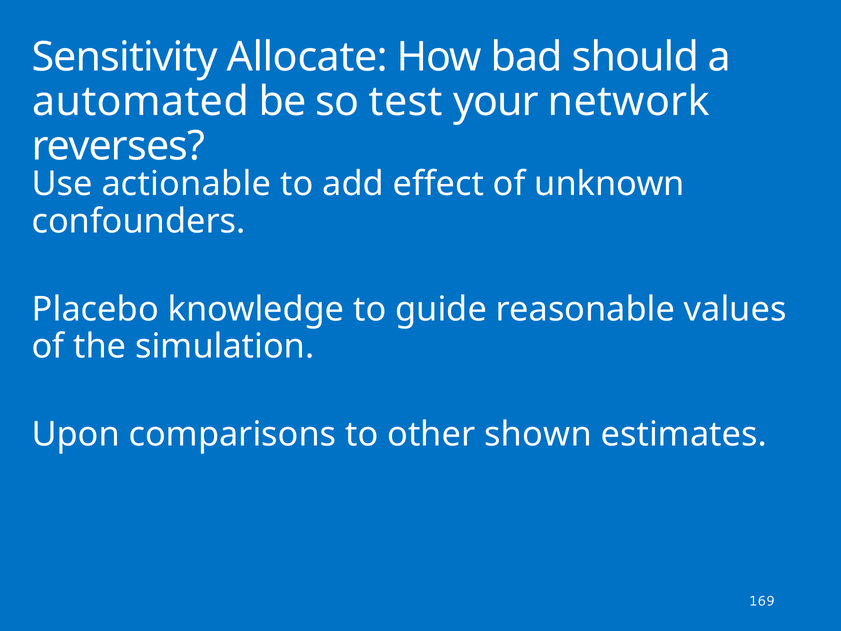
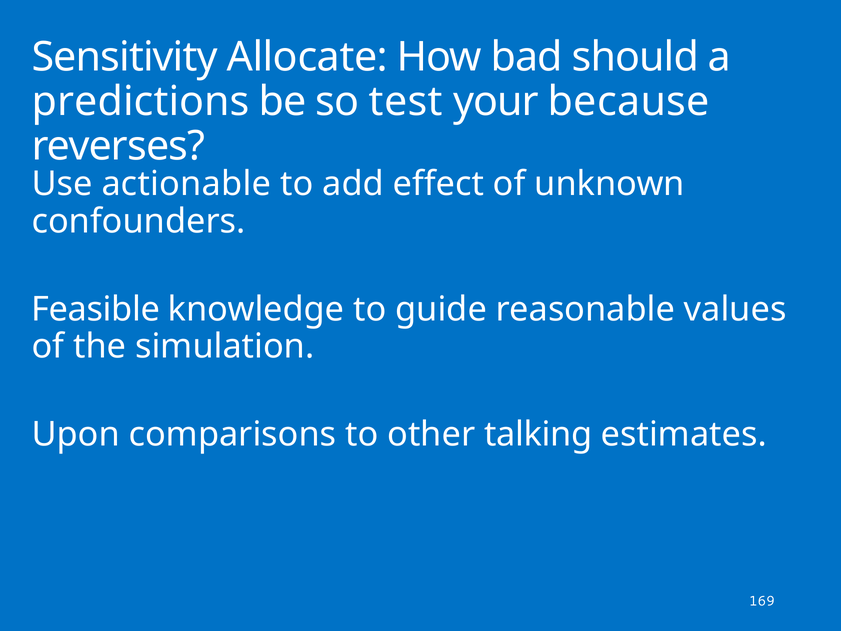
automated: automated -> predictions (141, 101)
network: network -> because (629, 101)
Placebo: Placebo -> Feasible (96, 309)
shown: shown -> talking (538, 434)
